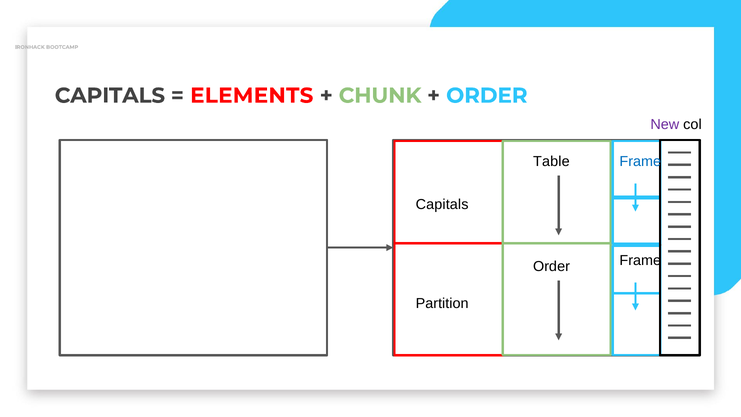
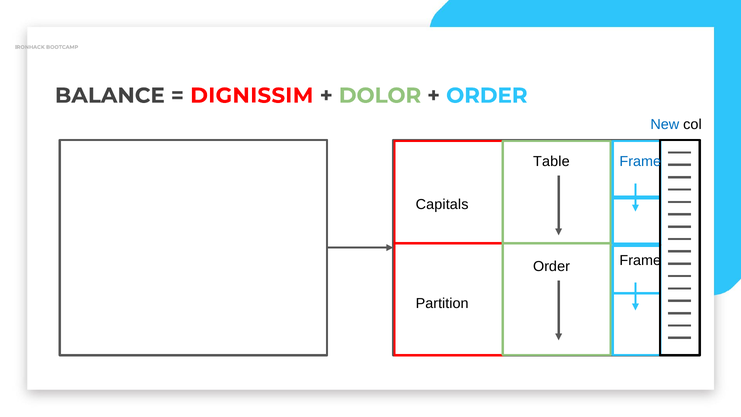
CAPITALS: CAPITALS -> BALANCE (110, 96)
ELEMENTS: ELEMENTS -> DIGNISSIM (252, 96)
CHUNK: CHUNK -> DOLOR (380, 96)
New colour: purple -> blue (665, 124)
